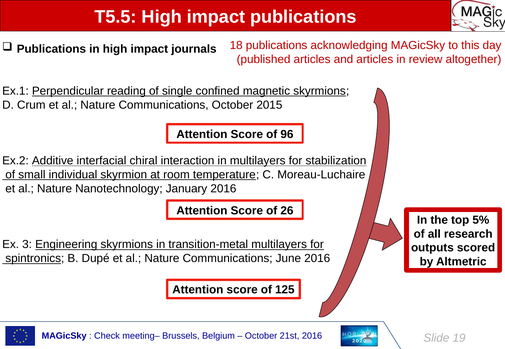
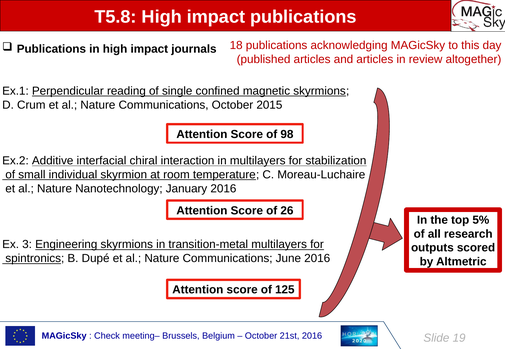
T5.5: T5.5 -> T5.8 (116, 17)
96: 96 -> 98 (287, 134)
